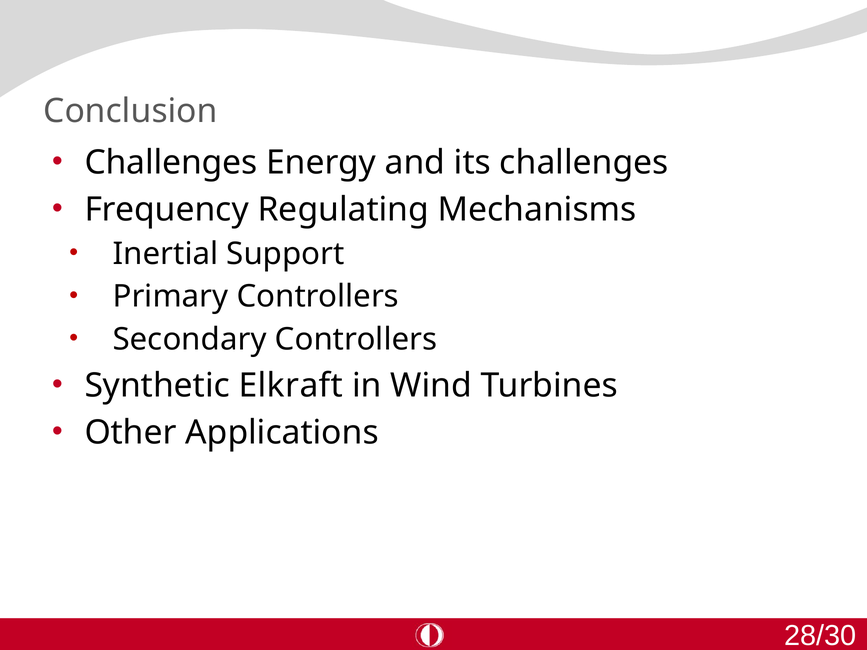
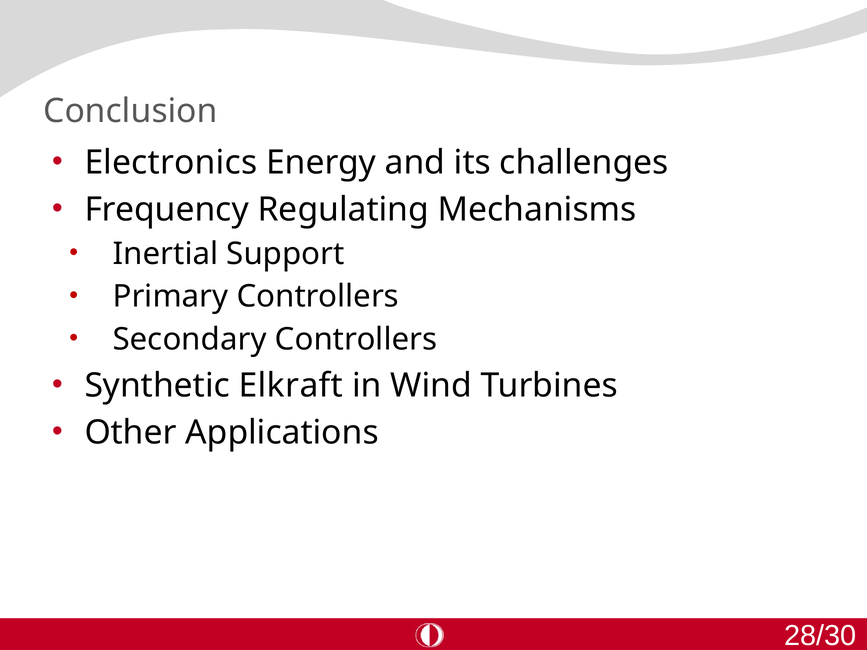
Challenges: Challenges -> Electronics (171, 163)
